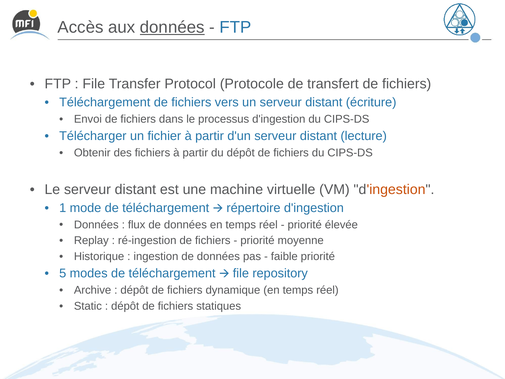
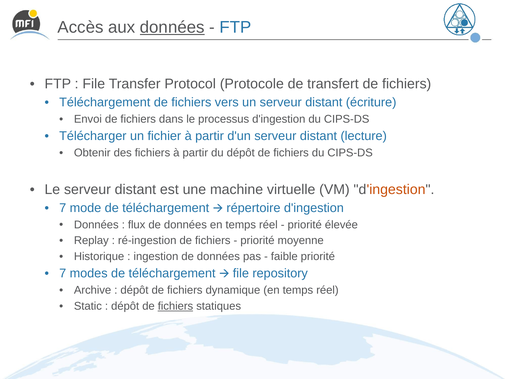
1: 1 -> 7 (63, 208)
5: 5 -> 7 (63, 273)
fichiers underline: none -> present (175, 306)
